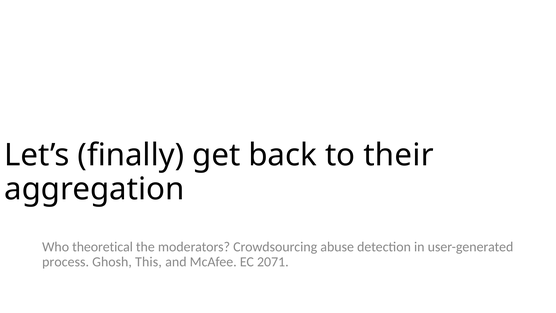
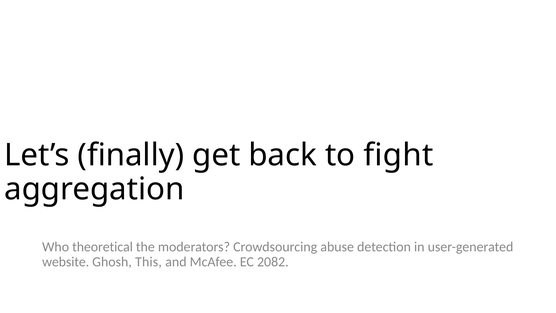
their: their -> fight (398, 155)
process: process -> website (66, 262)
2071: 2071 -> 2082 (273, 262)
